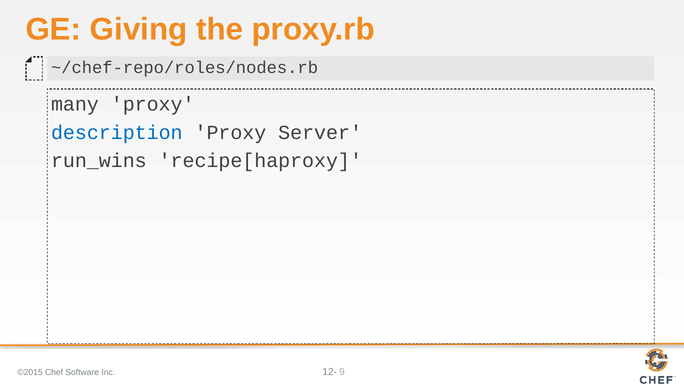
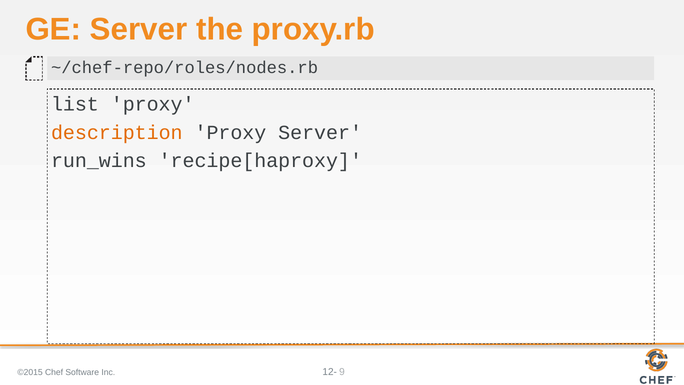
GE Giving: Giving -> Server (139, 30)
many: many -> list (75, 104)
description colour: blue -> orange (117, 132)
